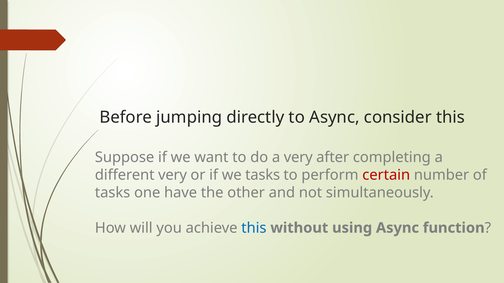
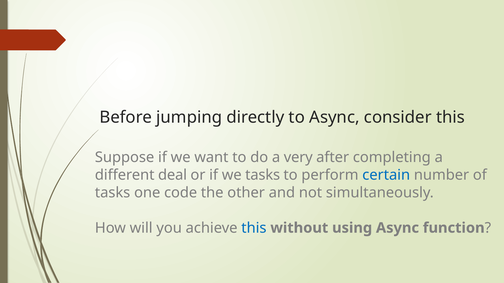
different very: very -> deal (173, 175)
certain colour: red -> blue (386, 175)
have: have -> code (181, 193)
